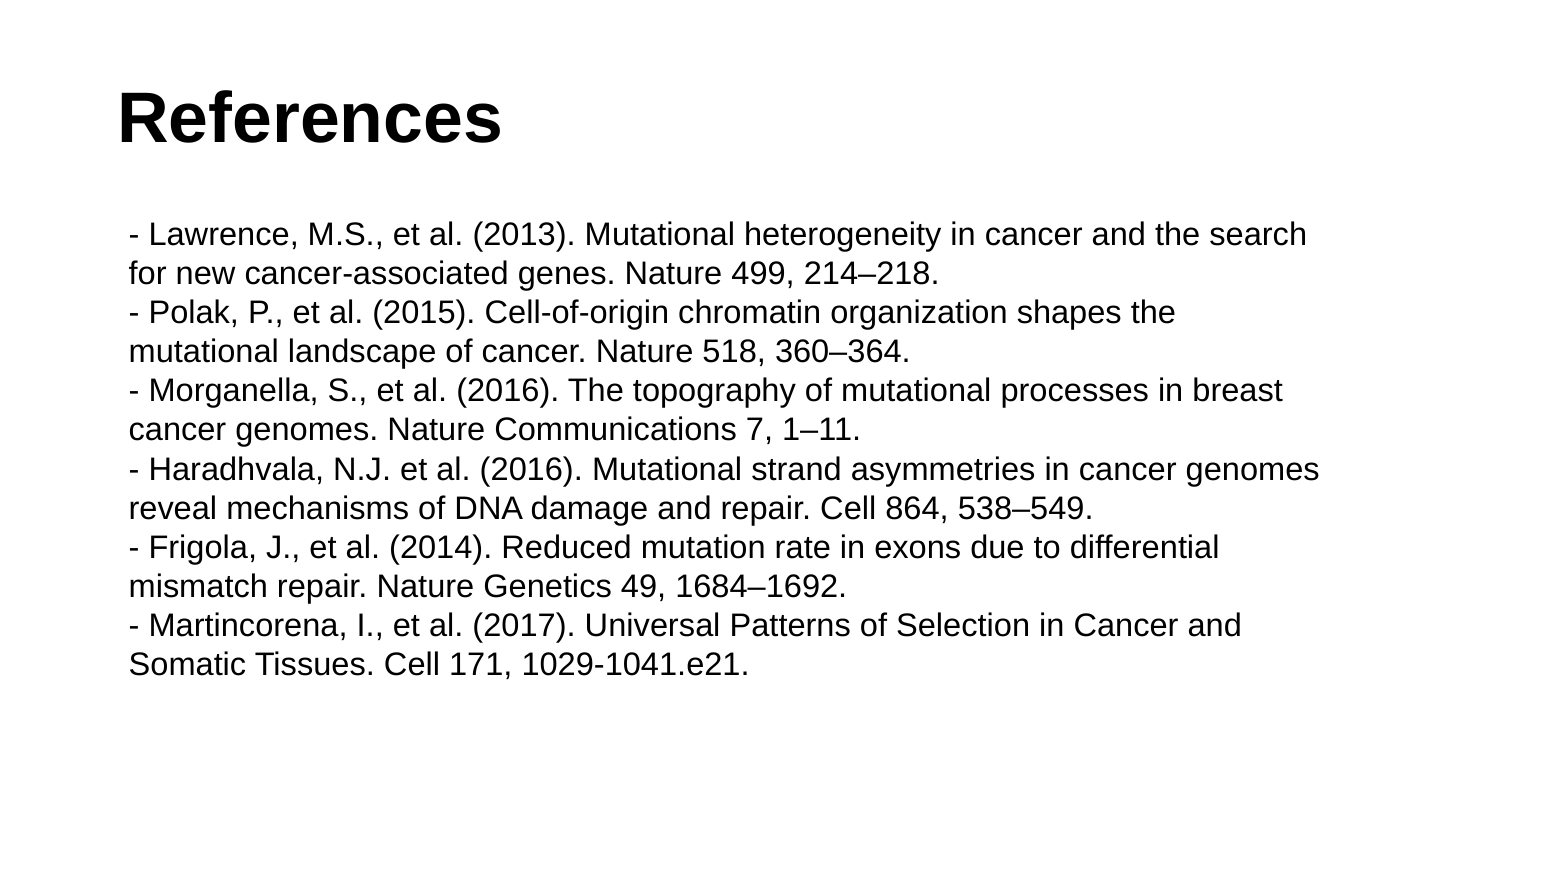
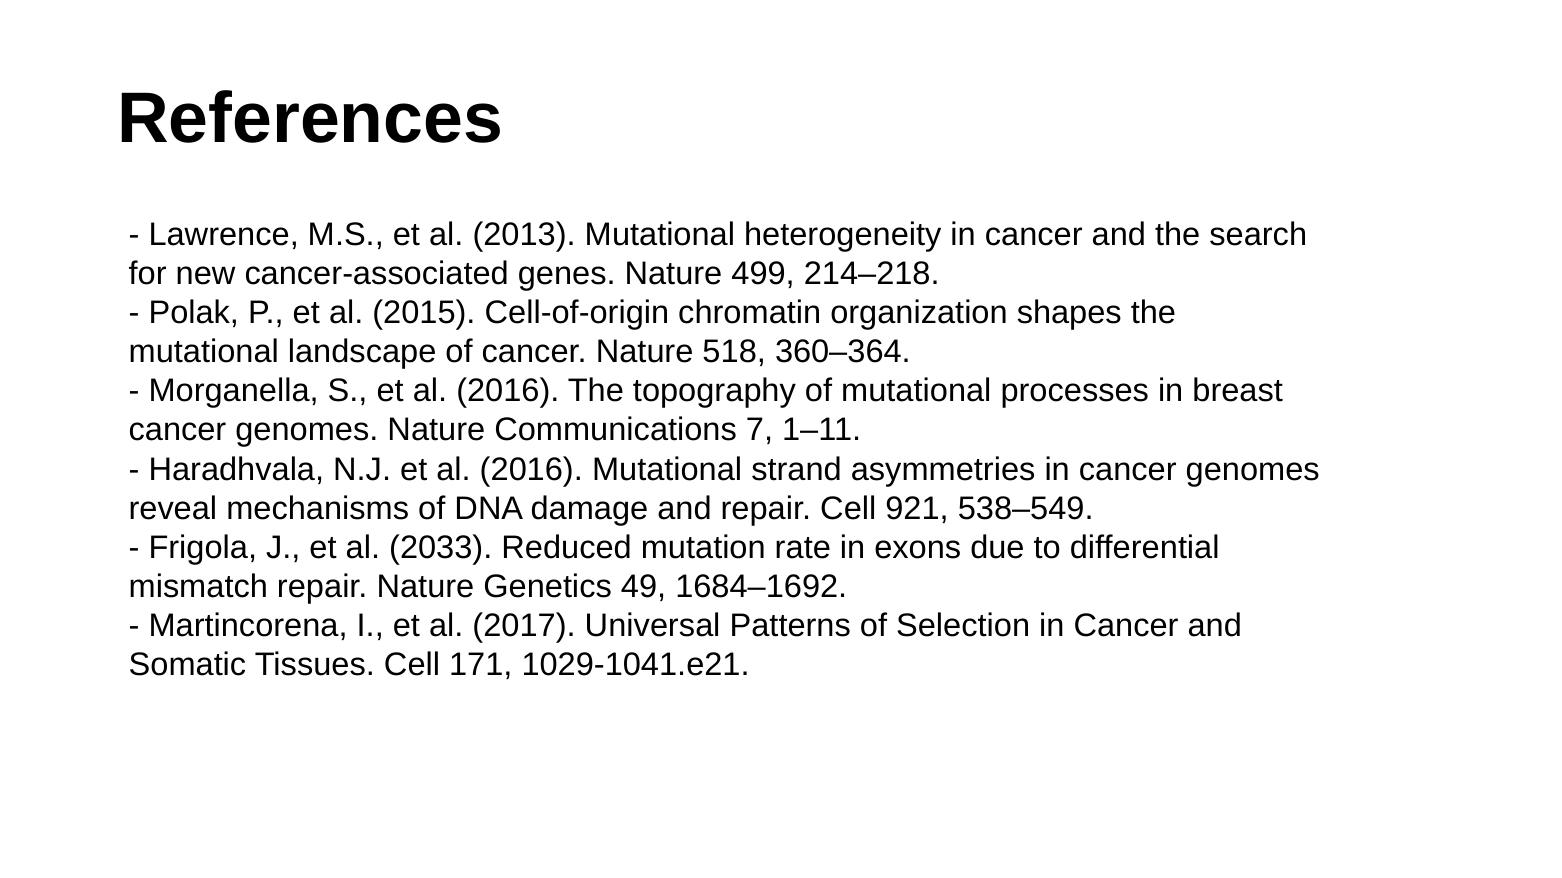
864: 864 -> 921 (917, 509)
2014: 2014 -> 2033 (441, 548)
